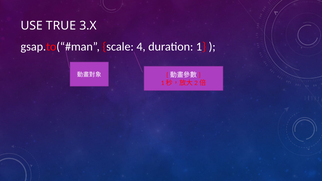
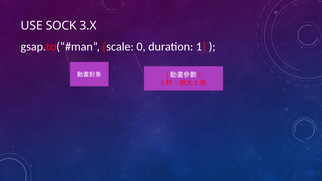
TRUE: TRUE -> SOCK (61, 26)
4: 4 -> 0 (141, 47)
